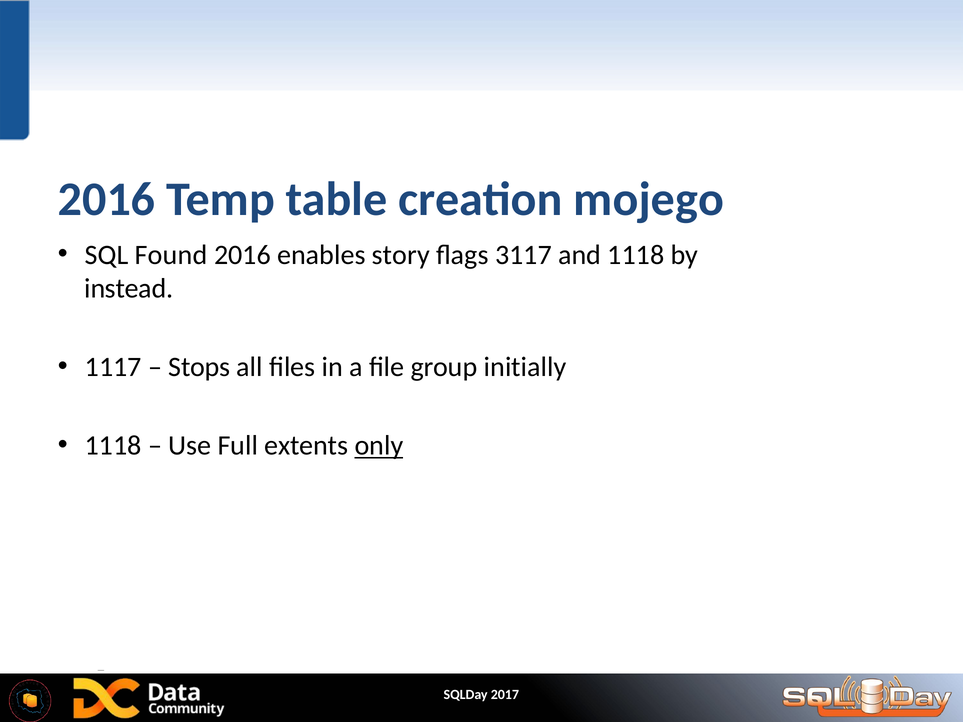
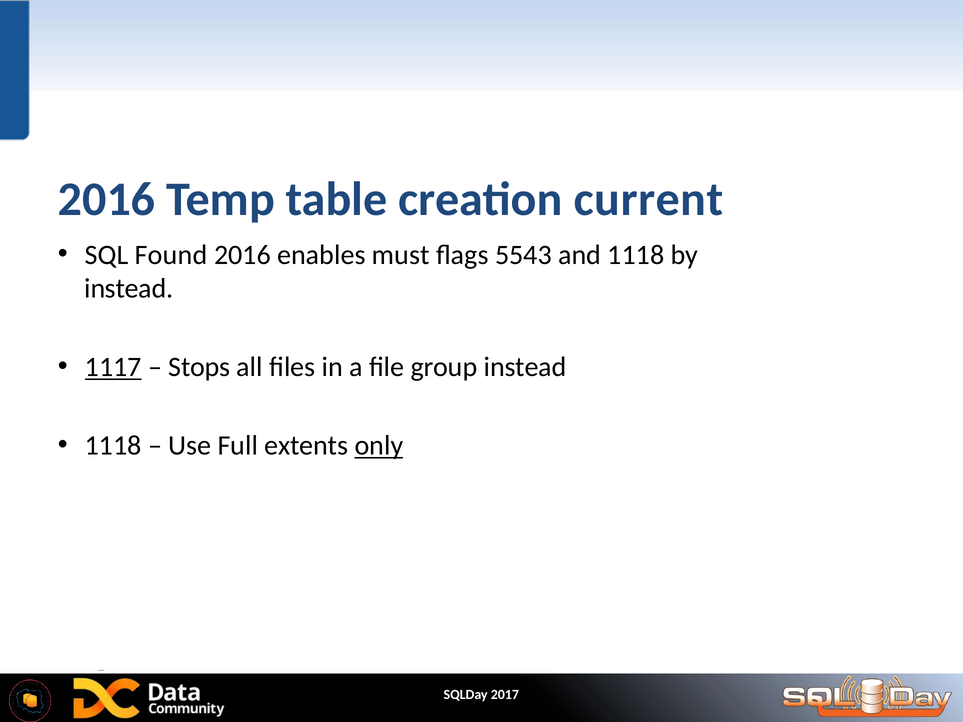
mojego: mojego -> current (649, 199)
story: story -> must (401, 255)
3117: 3117 -> 5543 (523, 255)
1117 underline: none -> present (113, 367)
group initially: initially -> instead (525, 367)
